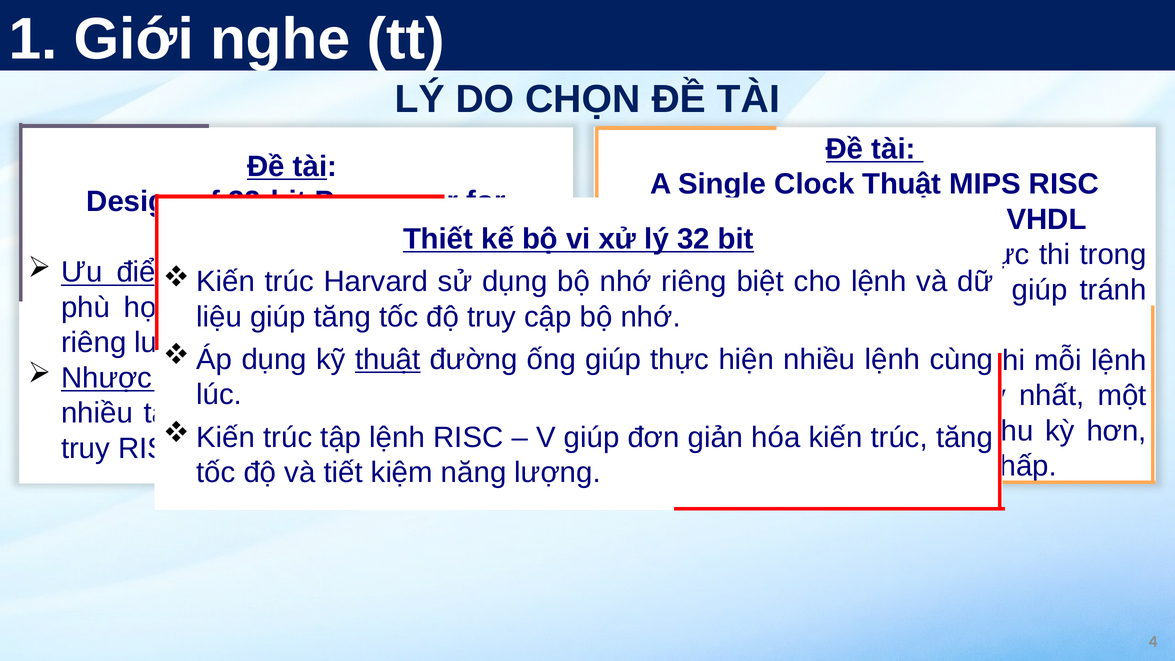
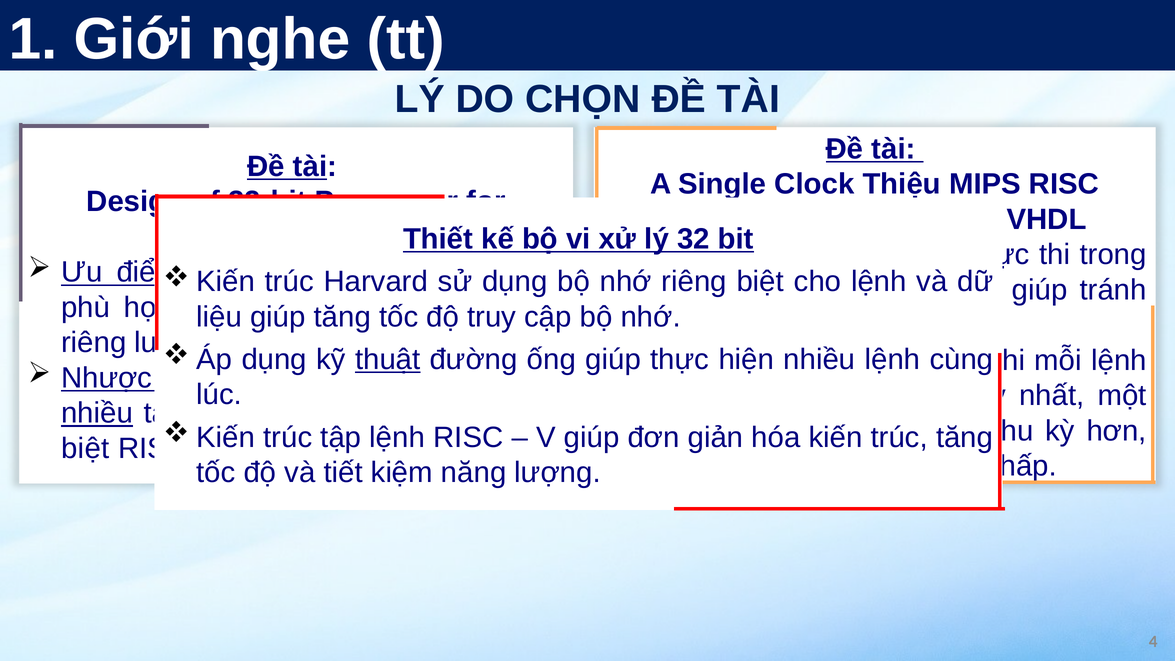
Clock Thuật: Thuật -> Thiệu (902, 184)
nhiều underline: none -> present (97, 413)
truy: truy -> biệt (85, 448)
